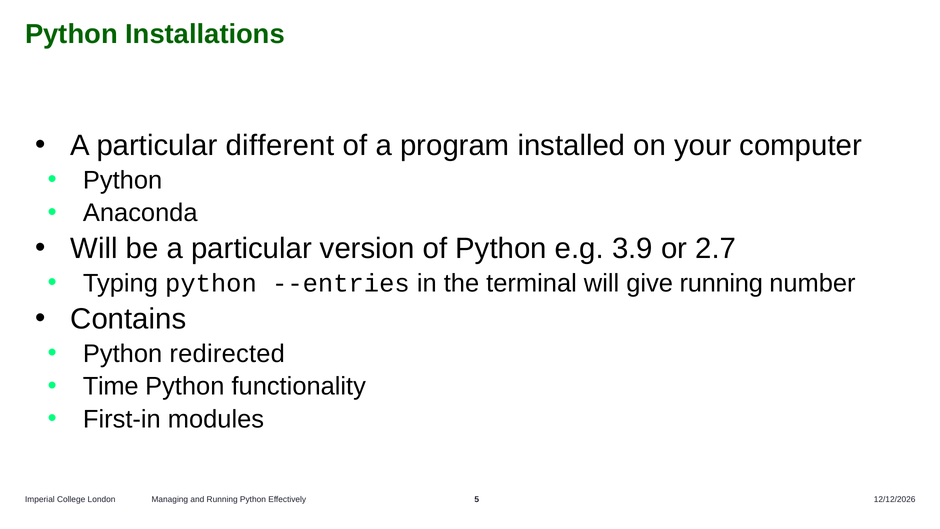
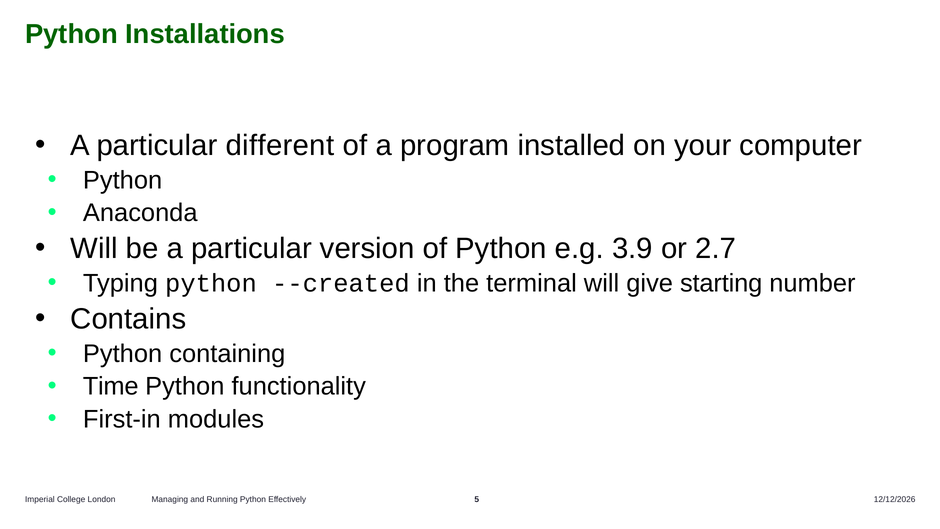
--entries: --entries -> --created (341, 283)
give running: running -> starting (721, 283)
redirected: redirected -> containing (227, 354)
